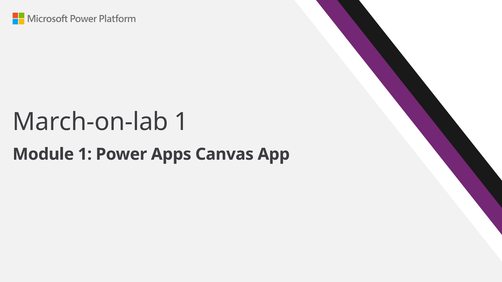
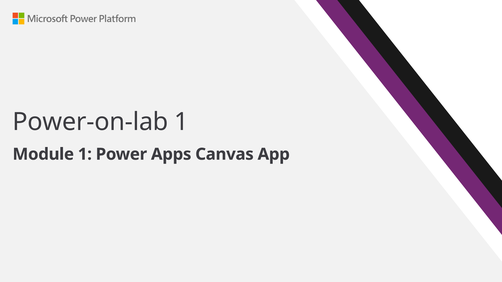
March-on-lab: March-on-lab -> Power-on-lab (90, 122)
